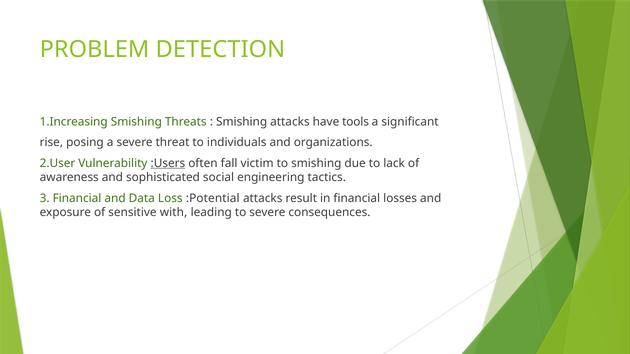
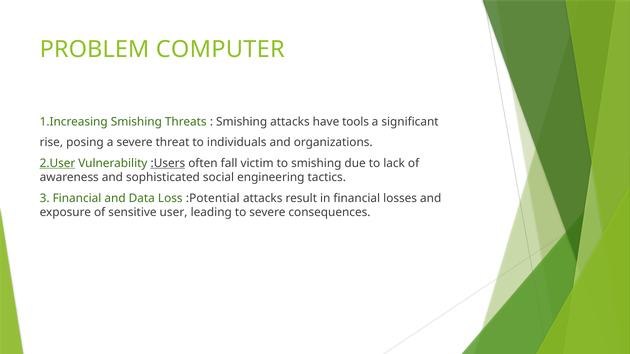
DETECTION: DETECTION -> COMPUTER (220, 50)
2.User underline: none -> present (57, 163)
with: with -> user (174, 213)
